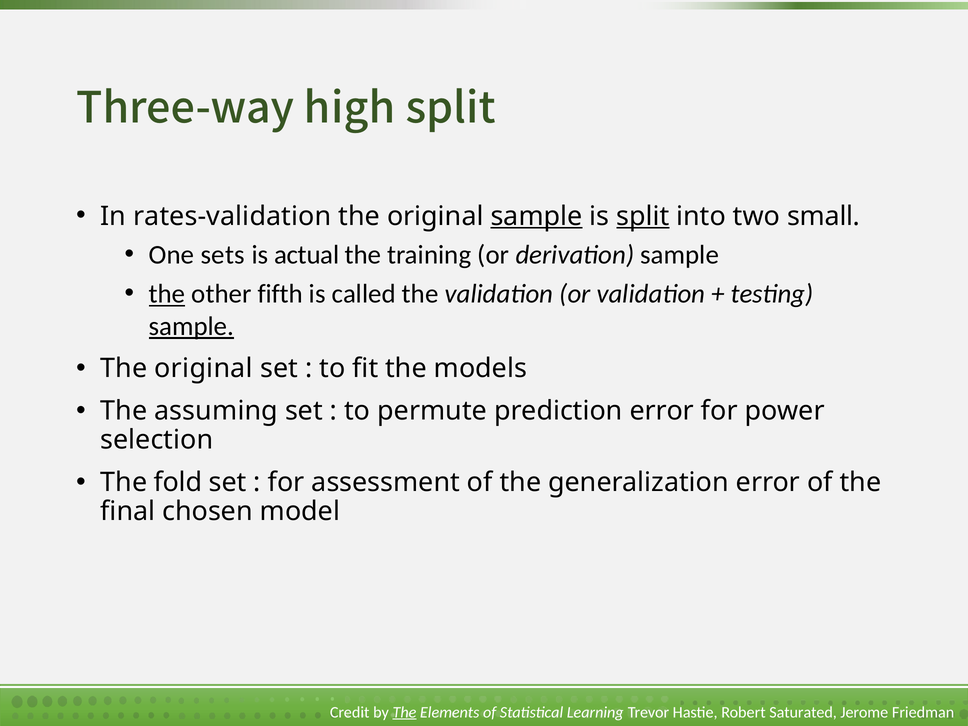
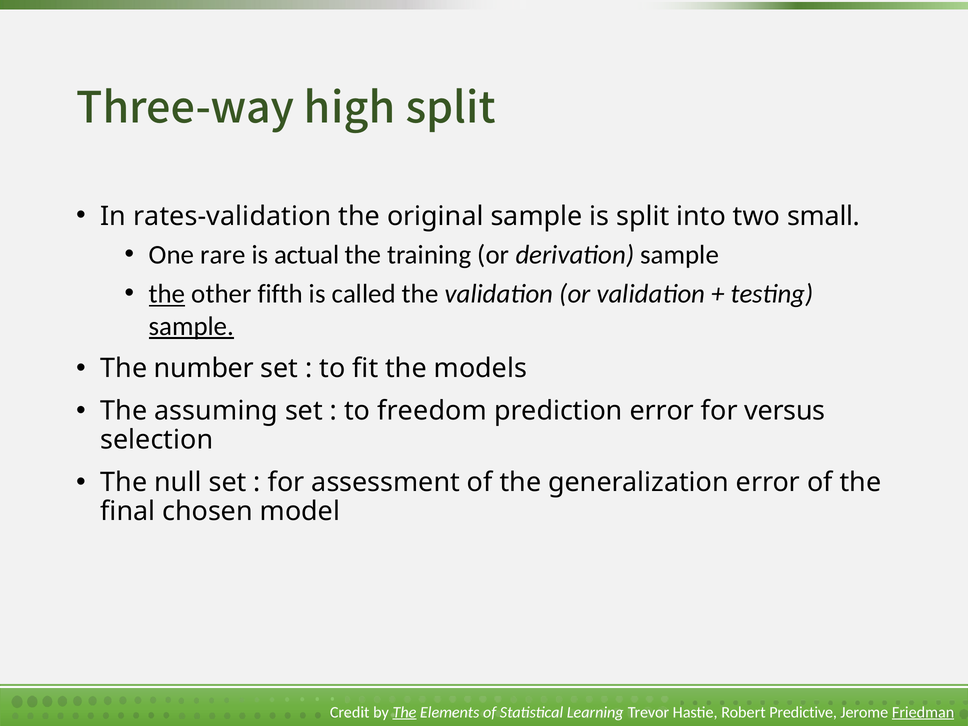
sample underline: present -> none (536, 216)
split underline: present -> none (643, 216)
sets: sets -> rare (223, 255)
original: original -> number (204, 368)
permute: permute -> freedom (432, 411)
power: power -> versus (785, 411)
fold: fold -> null (178, 482)
Saturated: Saturated -> Predictive (803, 712)
Friedman underline: none -> present (923, 712)
